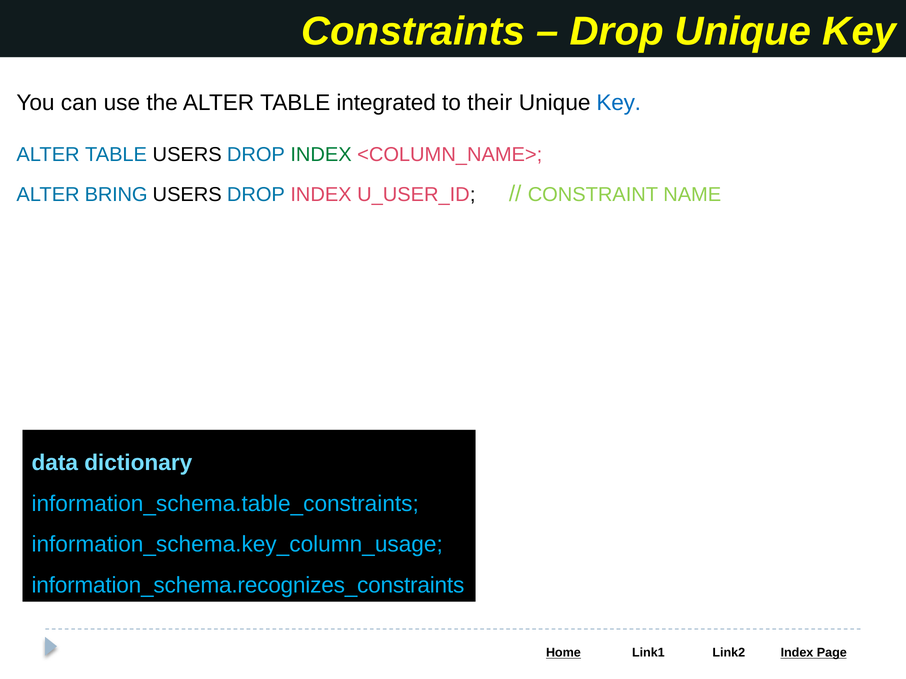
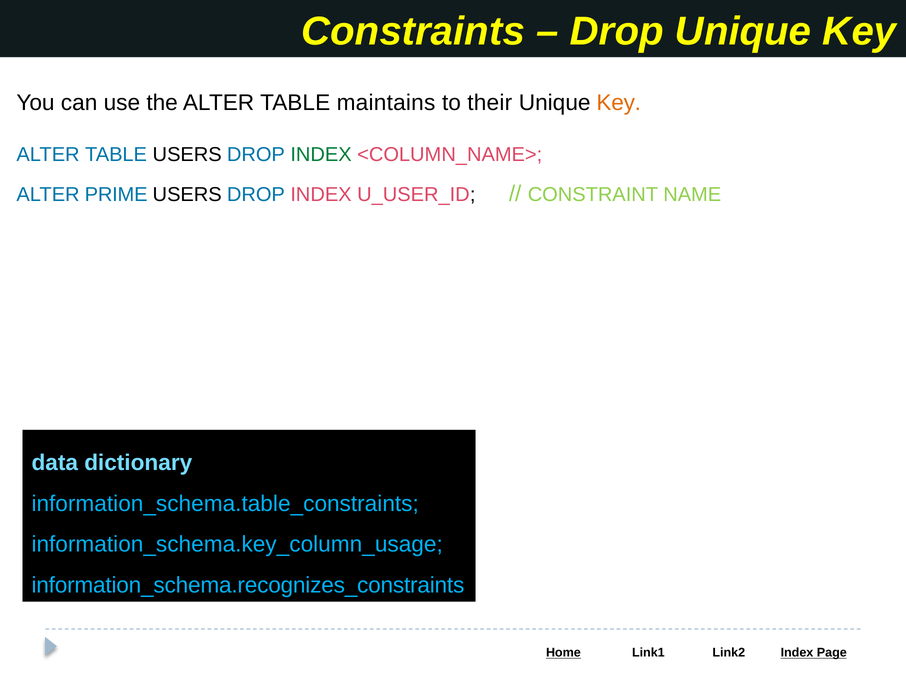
integrated: integrated -> maintains (386, 103)
Key colour: blue -> orange (619, 103)
BRING: BRING -> PRIME (116, 195)
